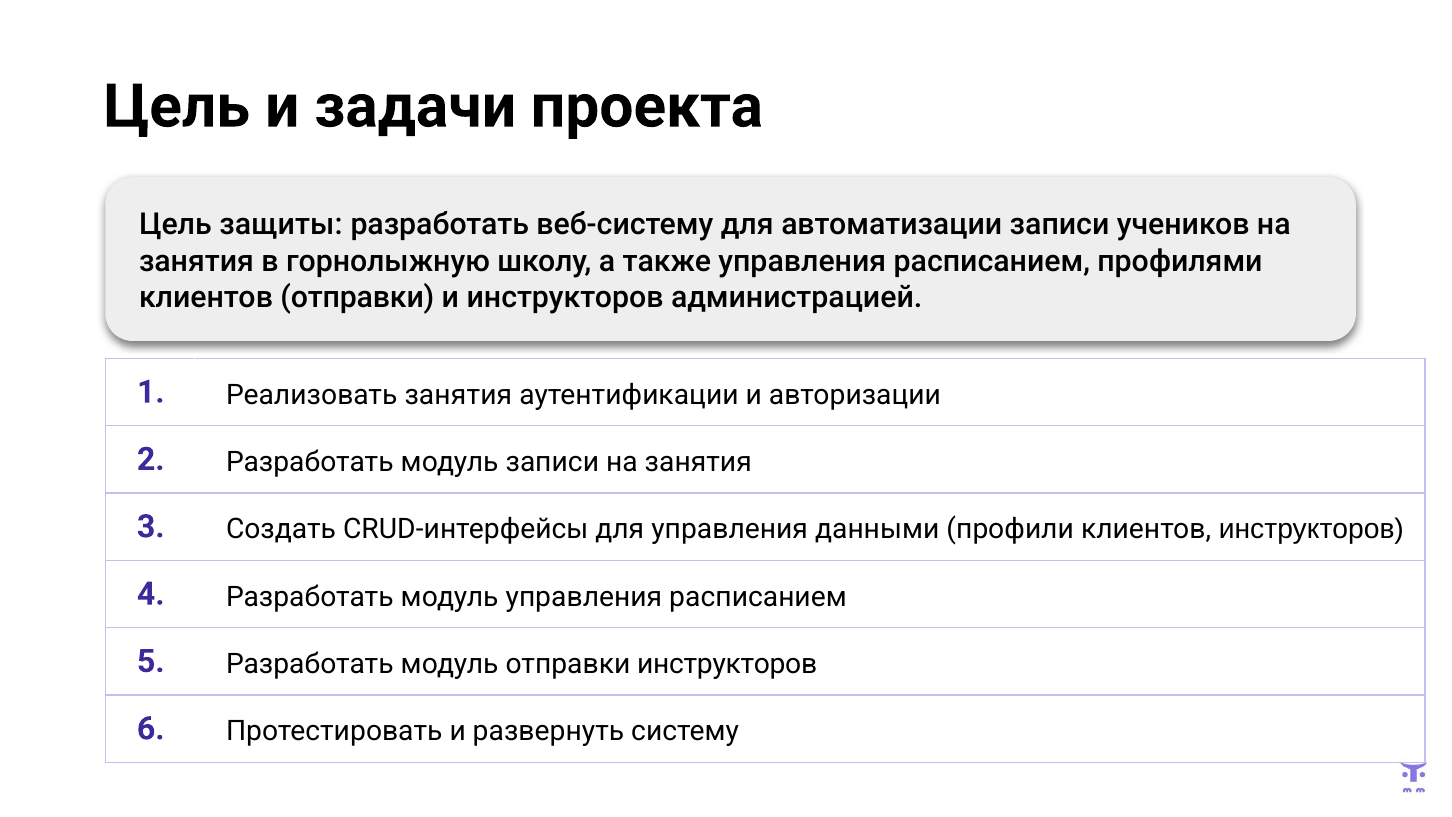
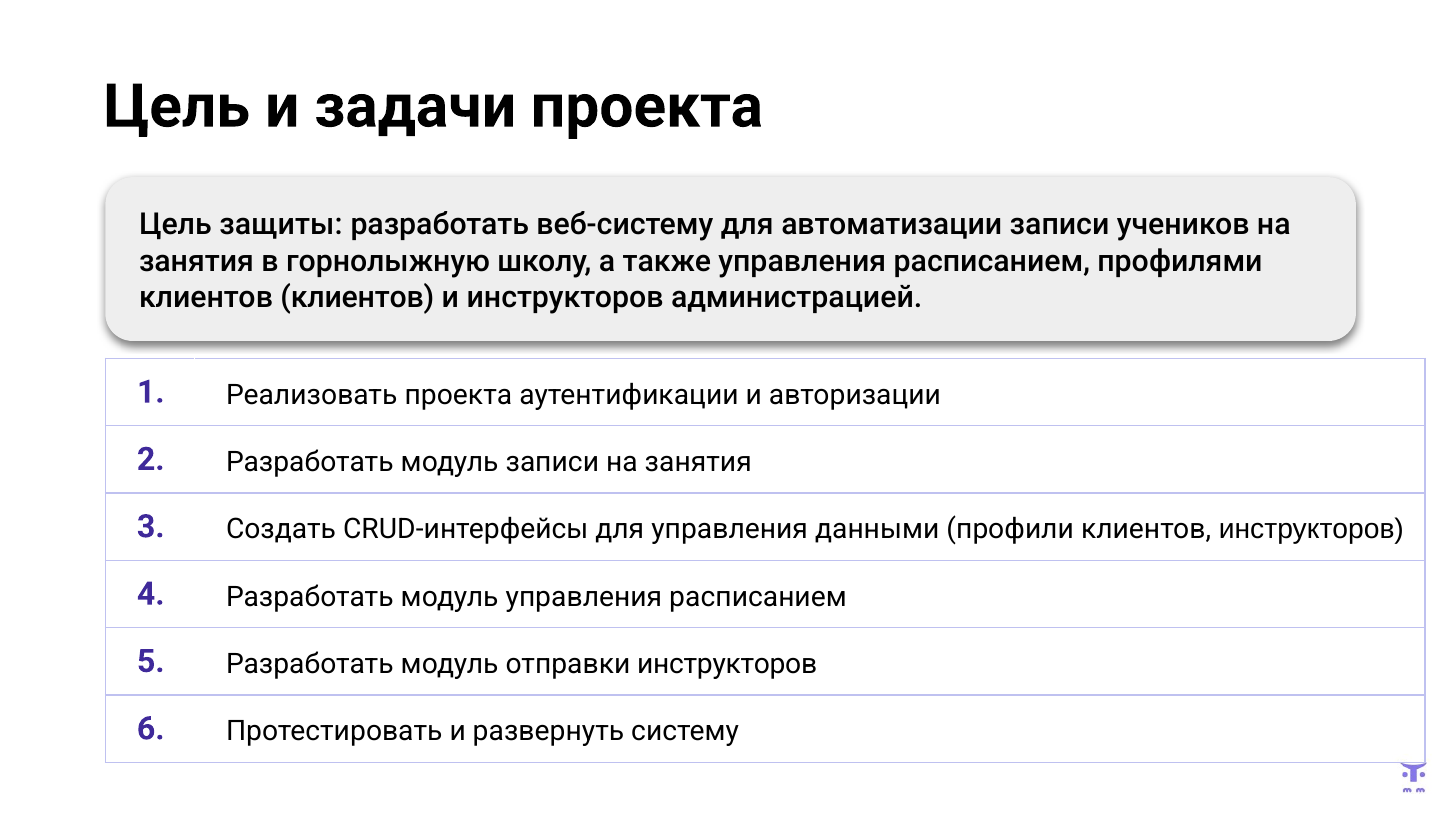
клиентов отправки: отправки -> клиентов (357, 297)
Реализовать занятия: занятия -> проекта (458, 395)
